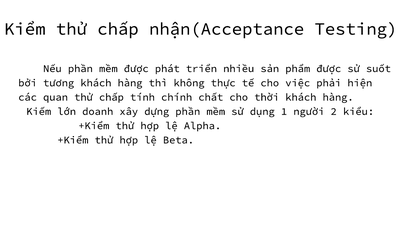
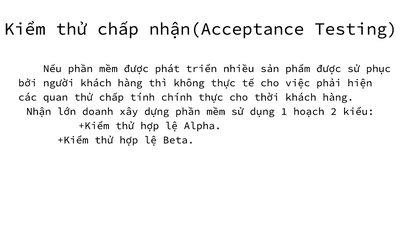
suốt: suốt -> phục (378, 69)
tương: tương -> người (59, 83)
chính chất: chất -> thực (211, 97)
Kiếm: Kiếm -> Nhận (39, 111)
người: người -> hoạch (309, 111)
